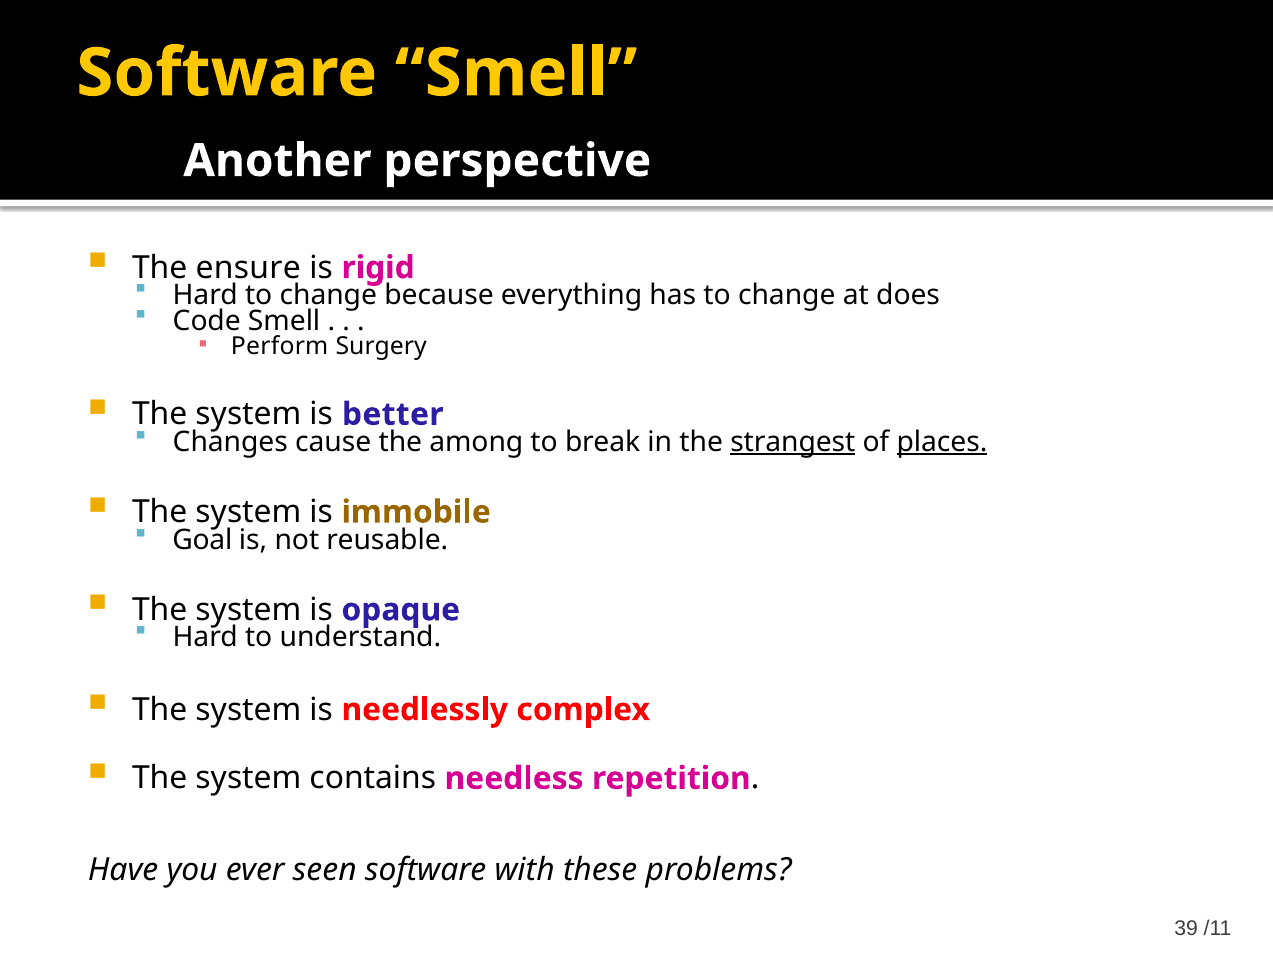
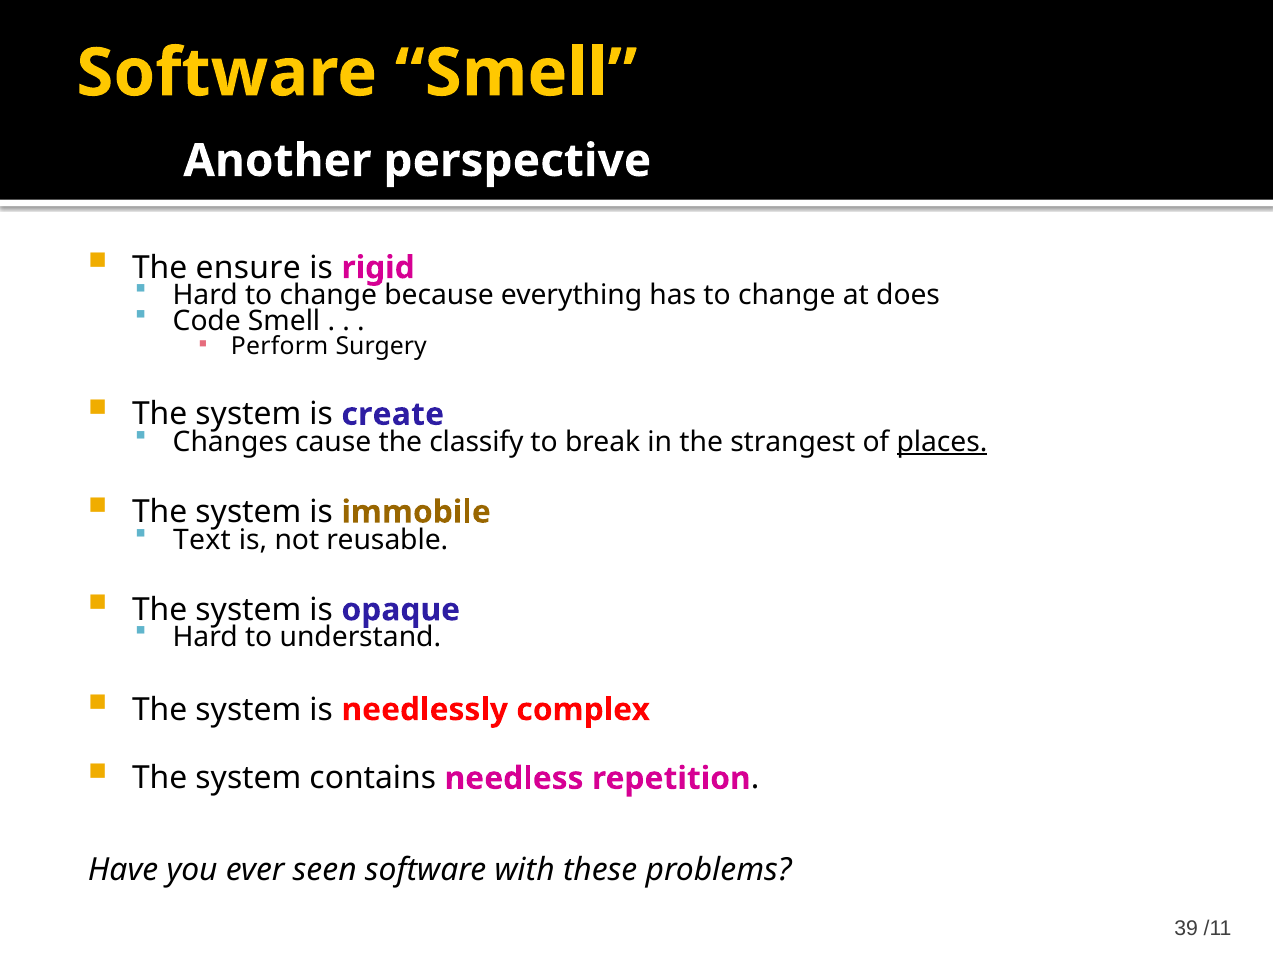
better: better -> create (393, 414)
among: among -> classify (476, 442)
strangest underline: present -> none (793, 442)
Goal: Goal -> Text (202, 540)
